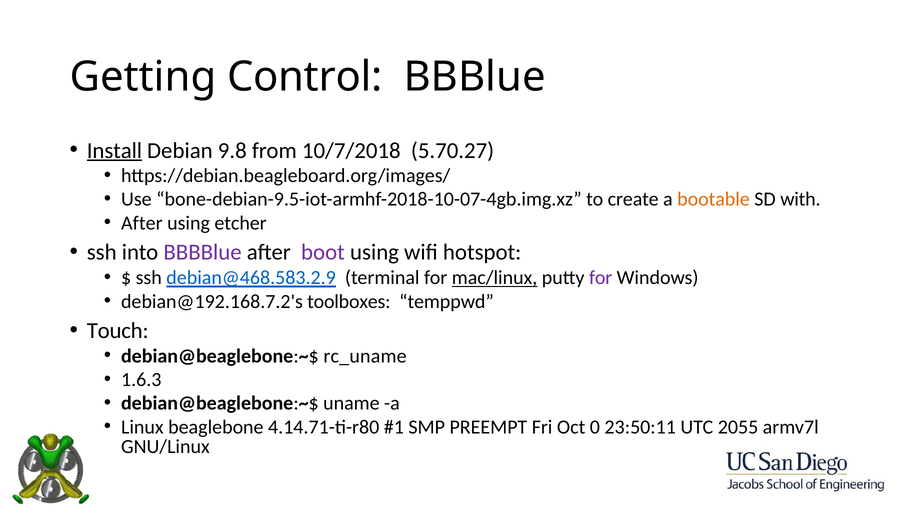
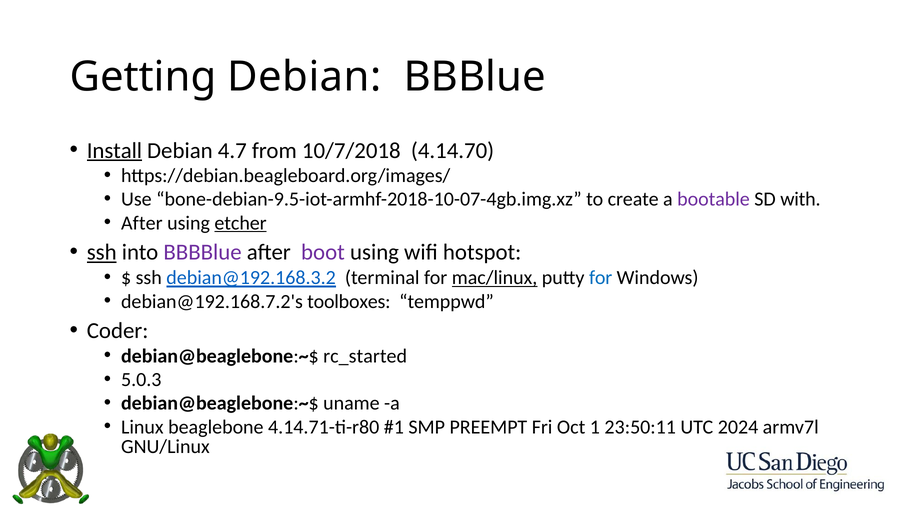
Getting Control: Control -> Debian (304, 77)
9.8: 9.8 -> 4.7 (232, 150)
5.70.27: 5.70.27 -> 4.14.70 (453, 150)
bootable colour: orange -> purple (713, 199)
etcher underline: none -> present (241, 223)
ssh underline: none -> present (102, 252)
debian@468.583.2.9: debian@468.583.2.9 -> debian@192.168.3.2 (251, 278)
for colour: purple -> blue (601, 278)
Touch: Touch -> Coder (118, 331)
rc_uname: rc_uname -> rc_started (365, 356)
1.6.3: 1.6.3 -> 5.0.3 (141, 380)
0: 0 -> 1 (595, 427)
2055: 2055 -> 2024 (738, 427)
